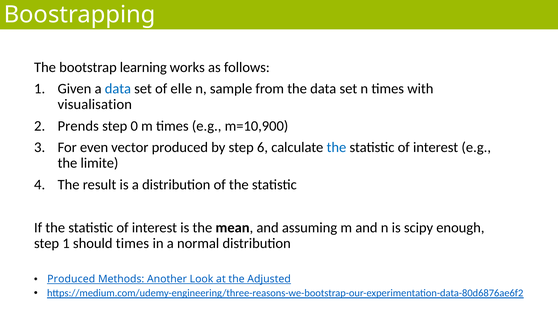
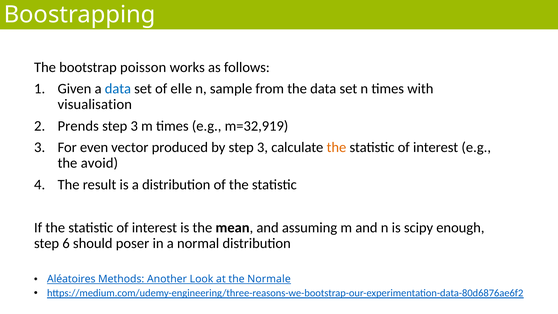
learning: learning -> poisson (143, 67)
0: 0 -> 3 (134, 126)
m=10,900: m=10,900 -> m=32,919 (256, 126)
by step 6: 6 -> 3 (262, 147)
the colour: blue -> orange (336, 147)
limite: limite -> avoid (99, 163)
step 1: 1 -> 6 (66, 243)
should times: times -> poser (133, 243)
Produced: Produced -> Aléatoires (71, 279)
Adjusted: Adjusted -> Normale (269, 279)
